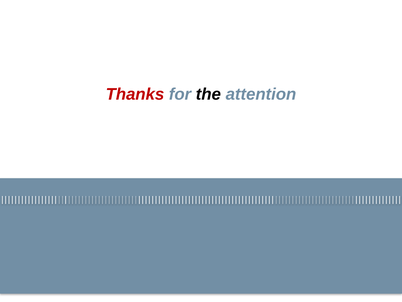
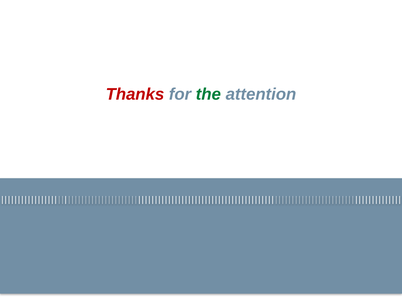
the colour: black -> green (208, 94)
